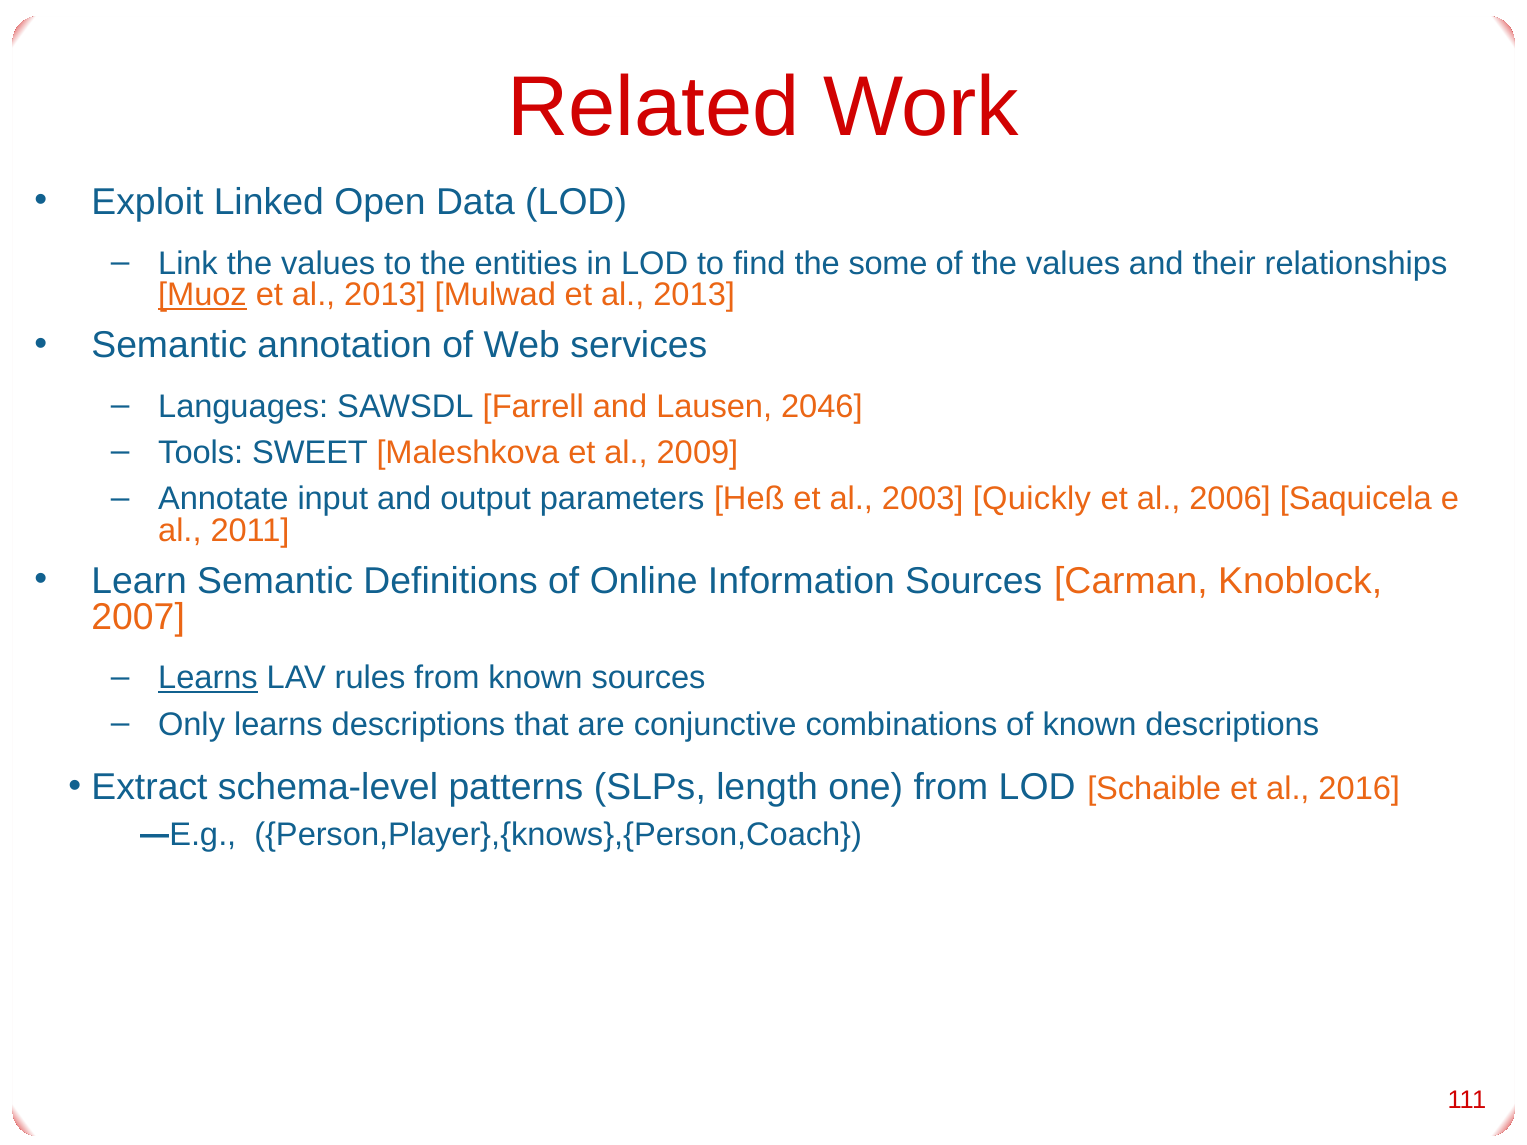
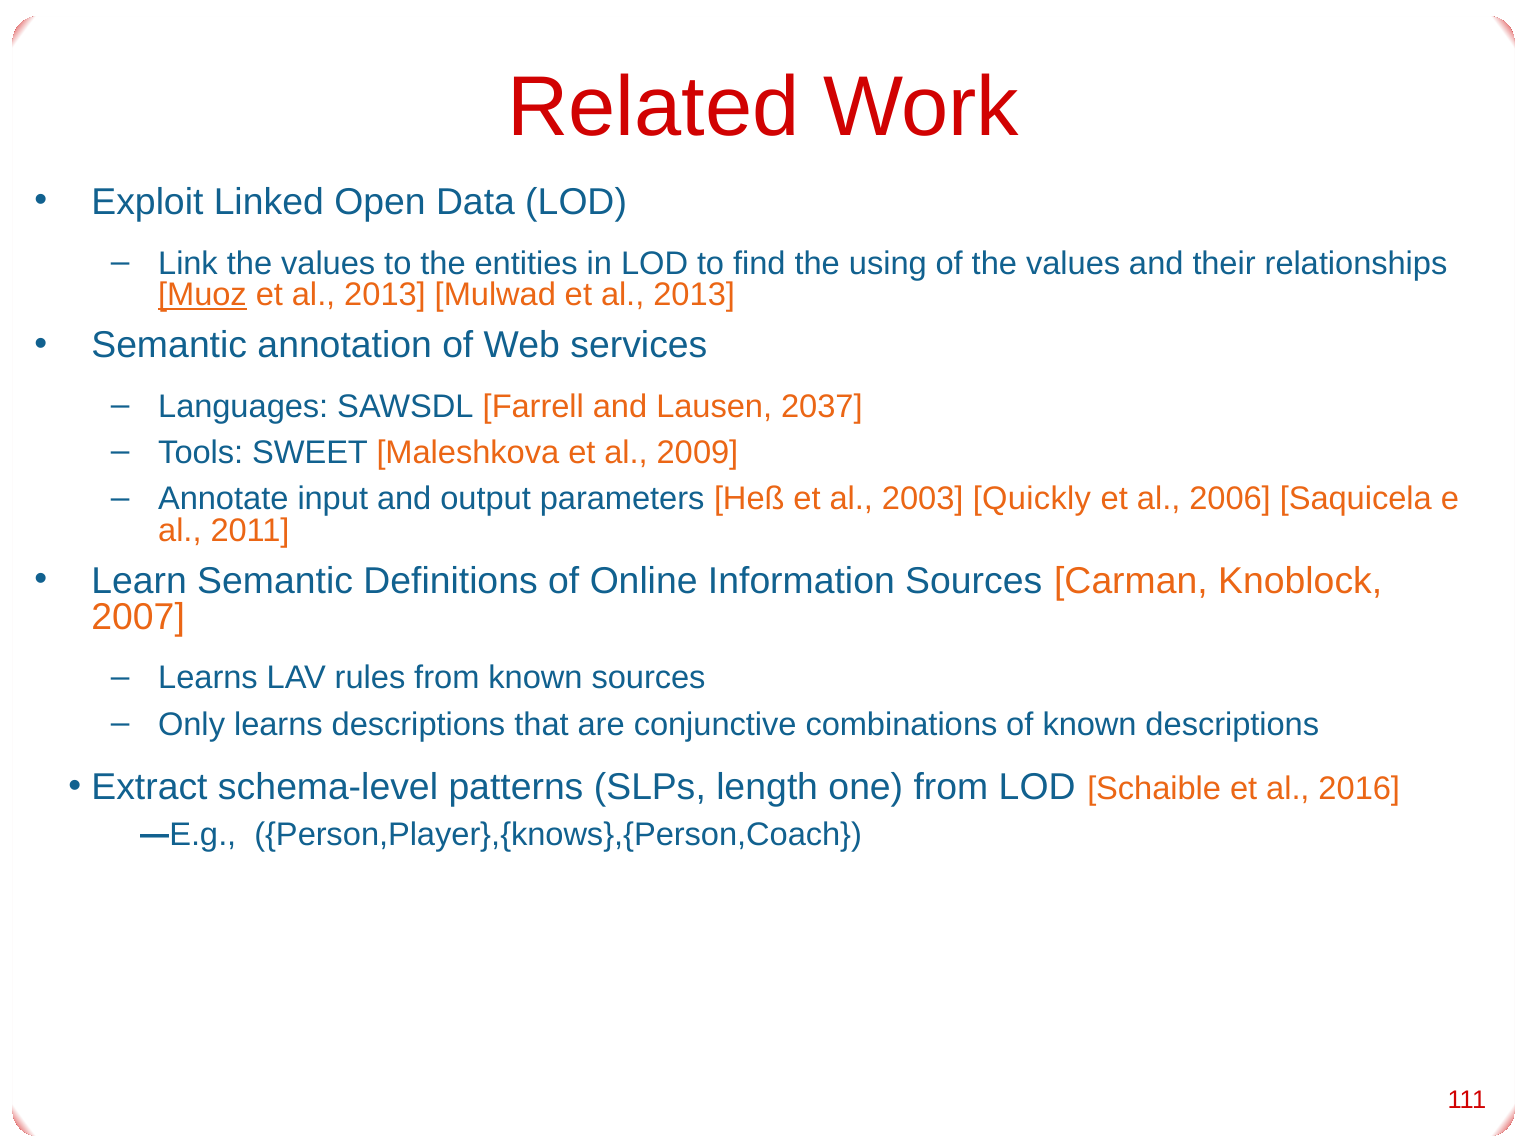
some: some -> using (888, 264)
2046: 2046 -> 2037 (822, 407)
Learns underline: present -> none (208, 678)
